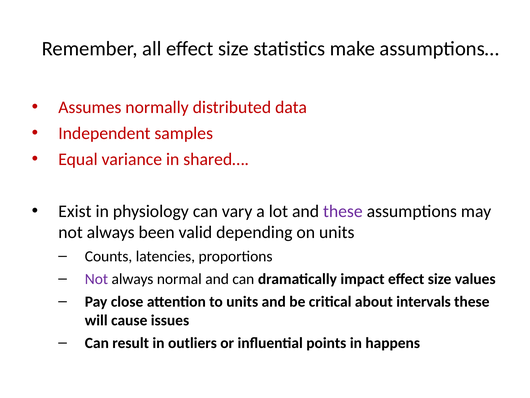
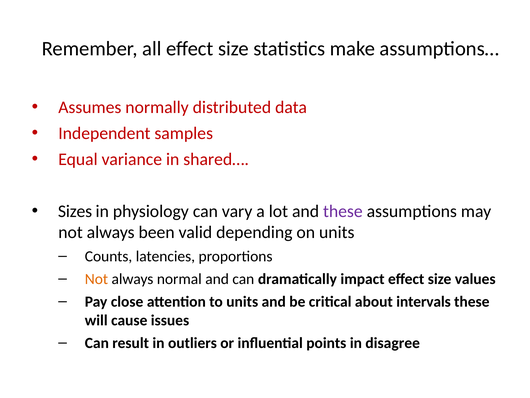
Exist: Exist -> Sizes (75, 211)
Not colour: purple -> orange (96, 279)
happens: happens -> disagree (393, 343)
